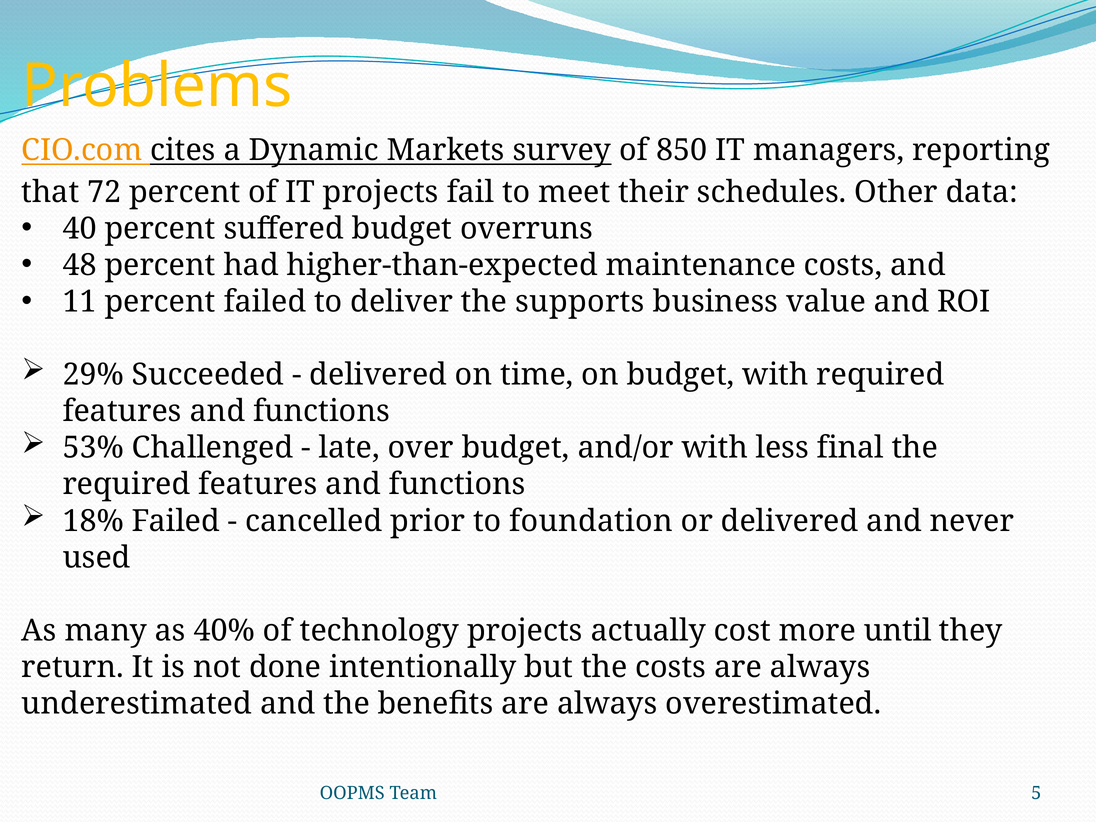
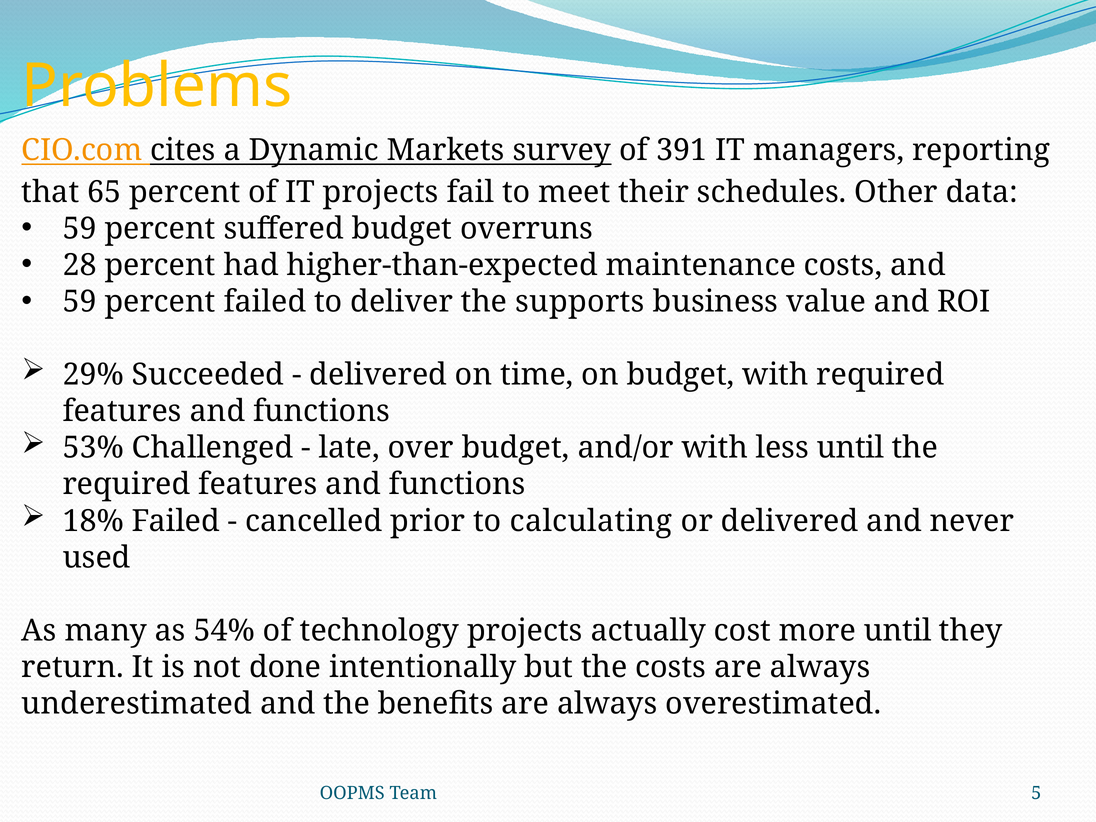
850: 850 -> 391 (682, 150)
72: 72 -> 65 (104, 192)
40: 40 -> 59 (80, 229)
48: 48 -> 28 (80, 265)
11: 11 -> 59 (80, 302)
less final: final -> until (850, 448)
foundation: foundation -> calculating (591, 521)
40%: 40% -> 54% (224, 631)
